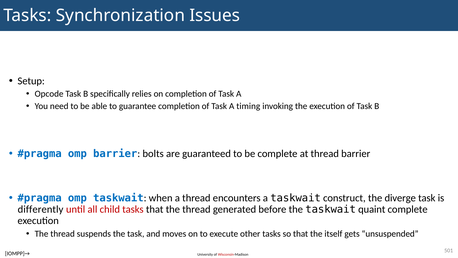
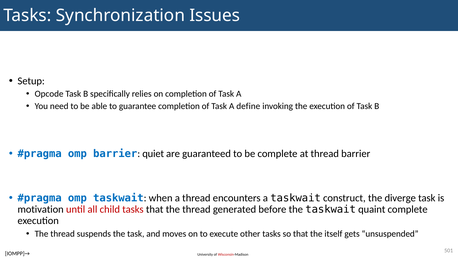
timing: timing -> define (248, 106)
bolts: bolts -> quiet (153, 153)
differently: differently -> motivation (41, 209)
